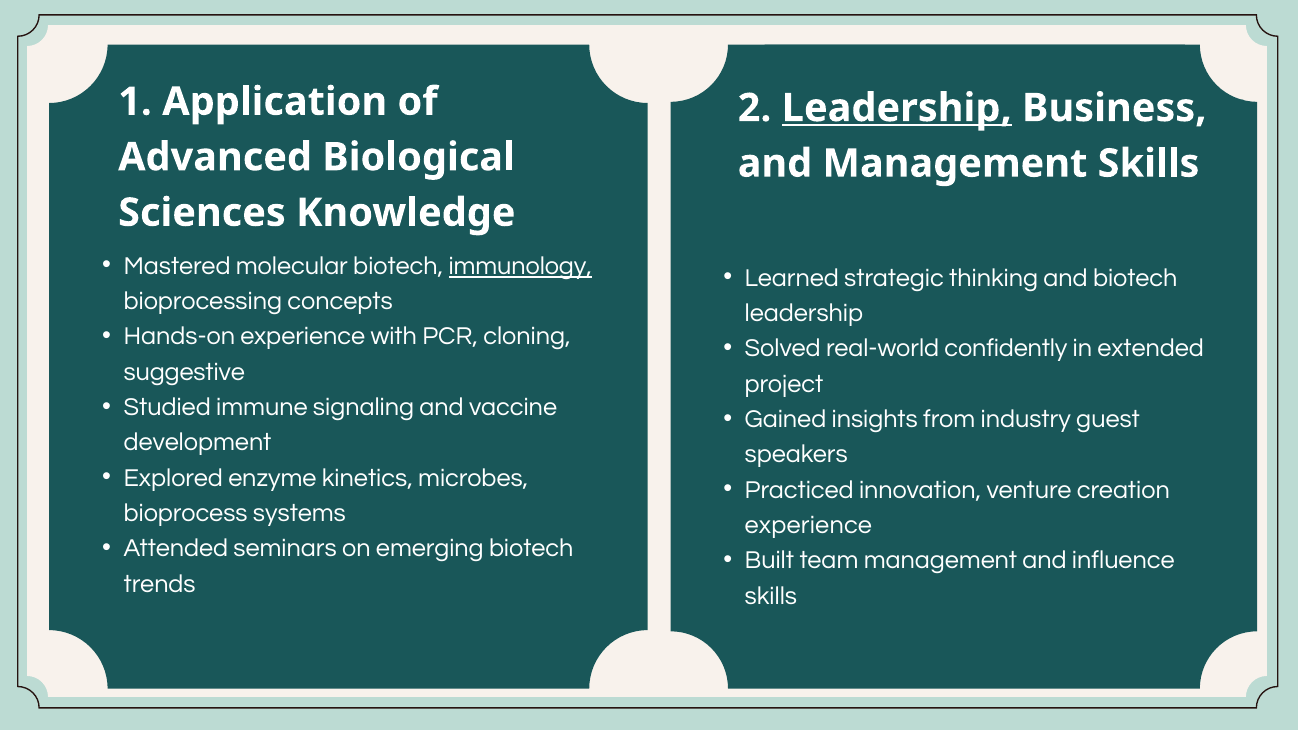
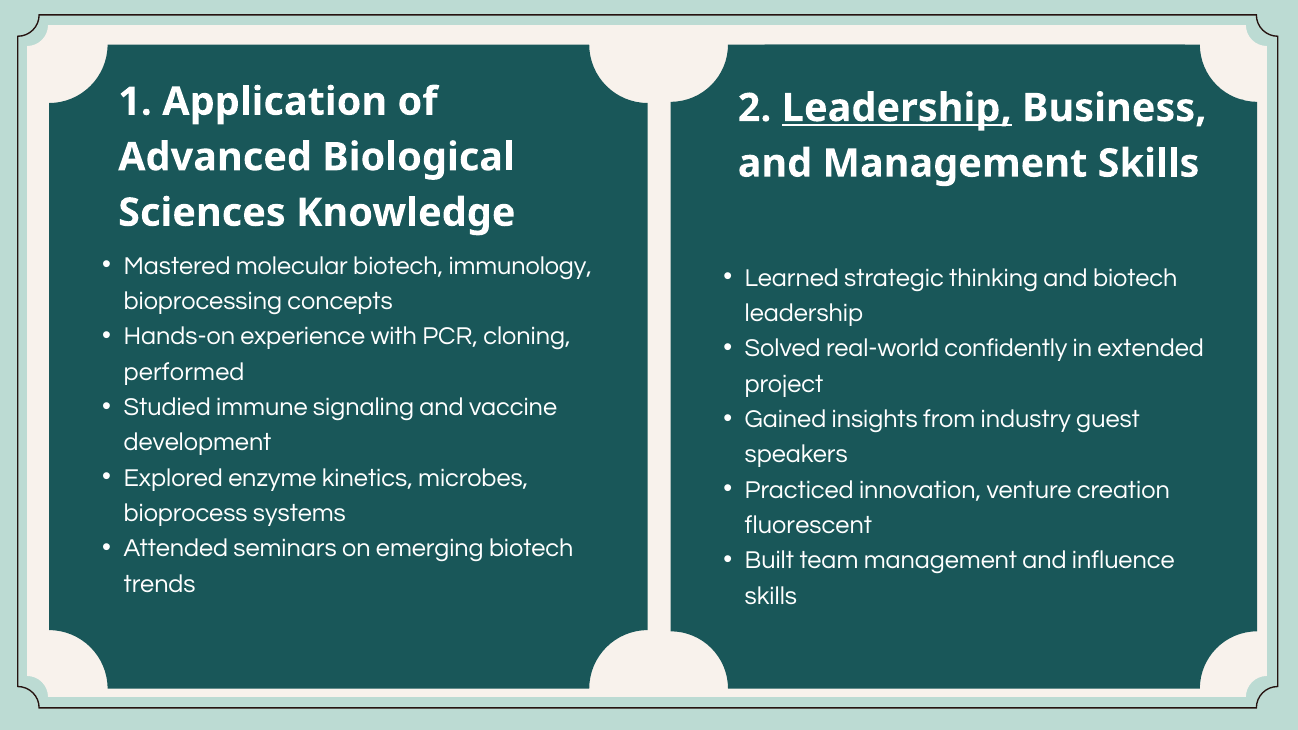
immunology underline: present -> none (520, 266)
suggestive: suggestive -> performed (184, 372)
experience: experience -> fluorescent (808, 525)
